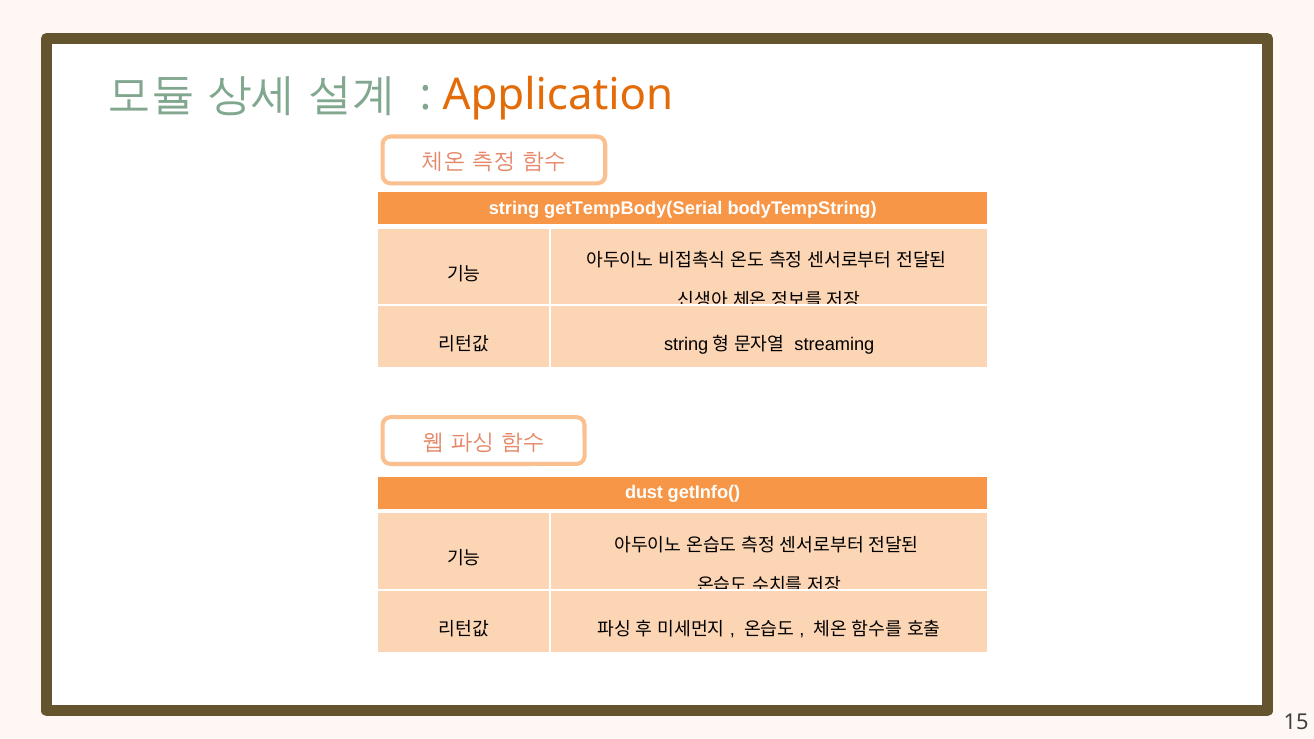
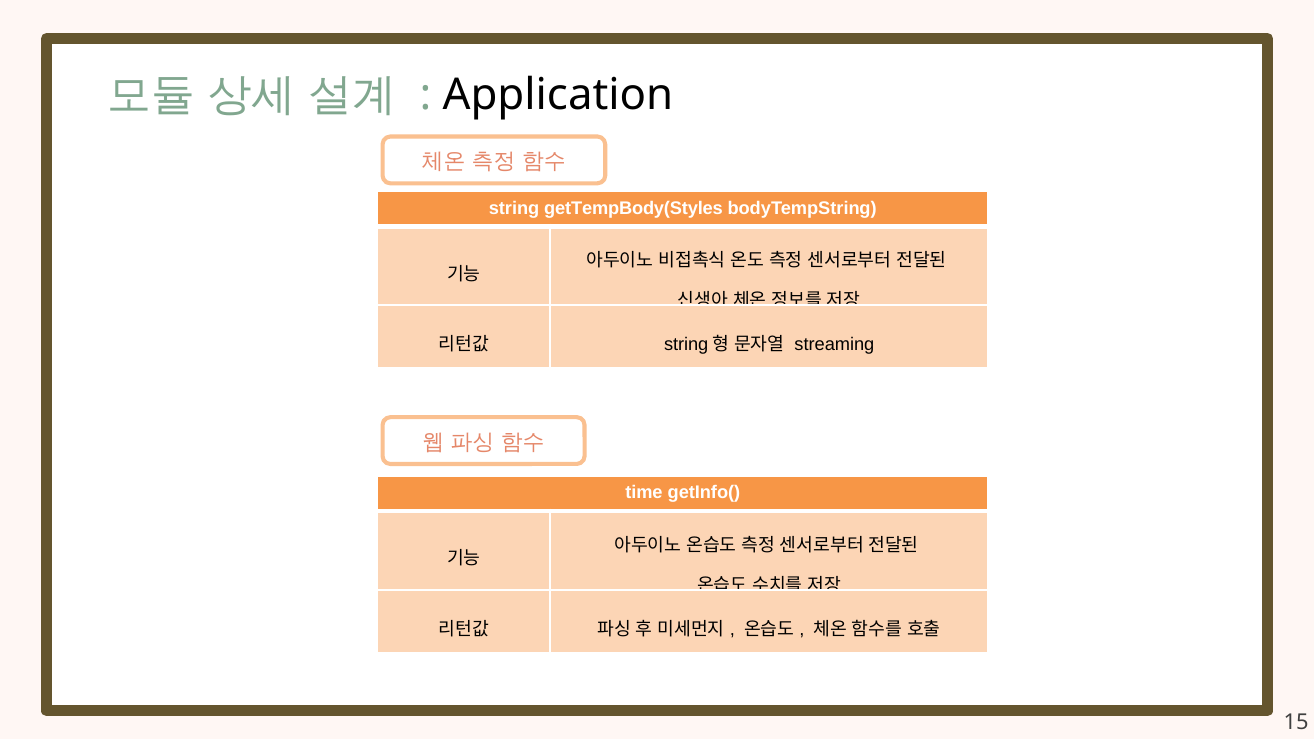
Application colour: orange -> black (558, 95)
getTempBody(Serial: getTempBody(Serial -> getTempBody(Styles (633, 208)
dust: dust -> time (644, 493)
